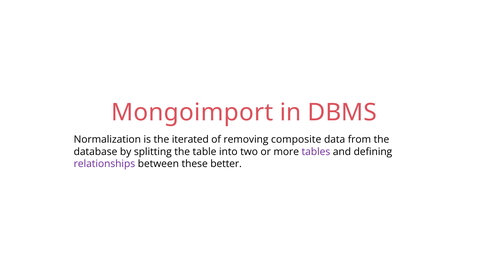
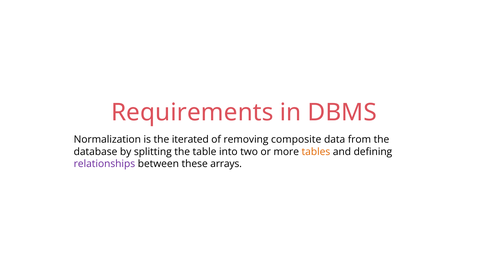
Mongoimport: Mongoimport -> Requirements (192, 113)
tables colour: purple -> orange (316, 152)
better: better -> arrays (226, 164)
